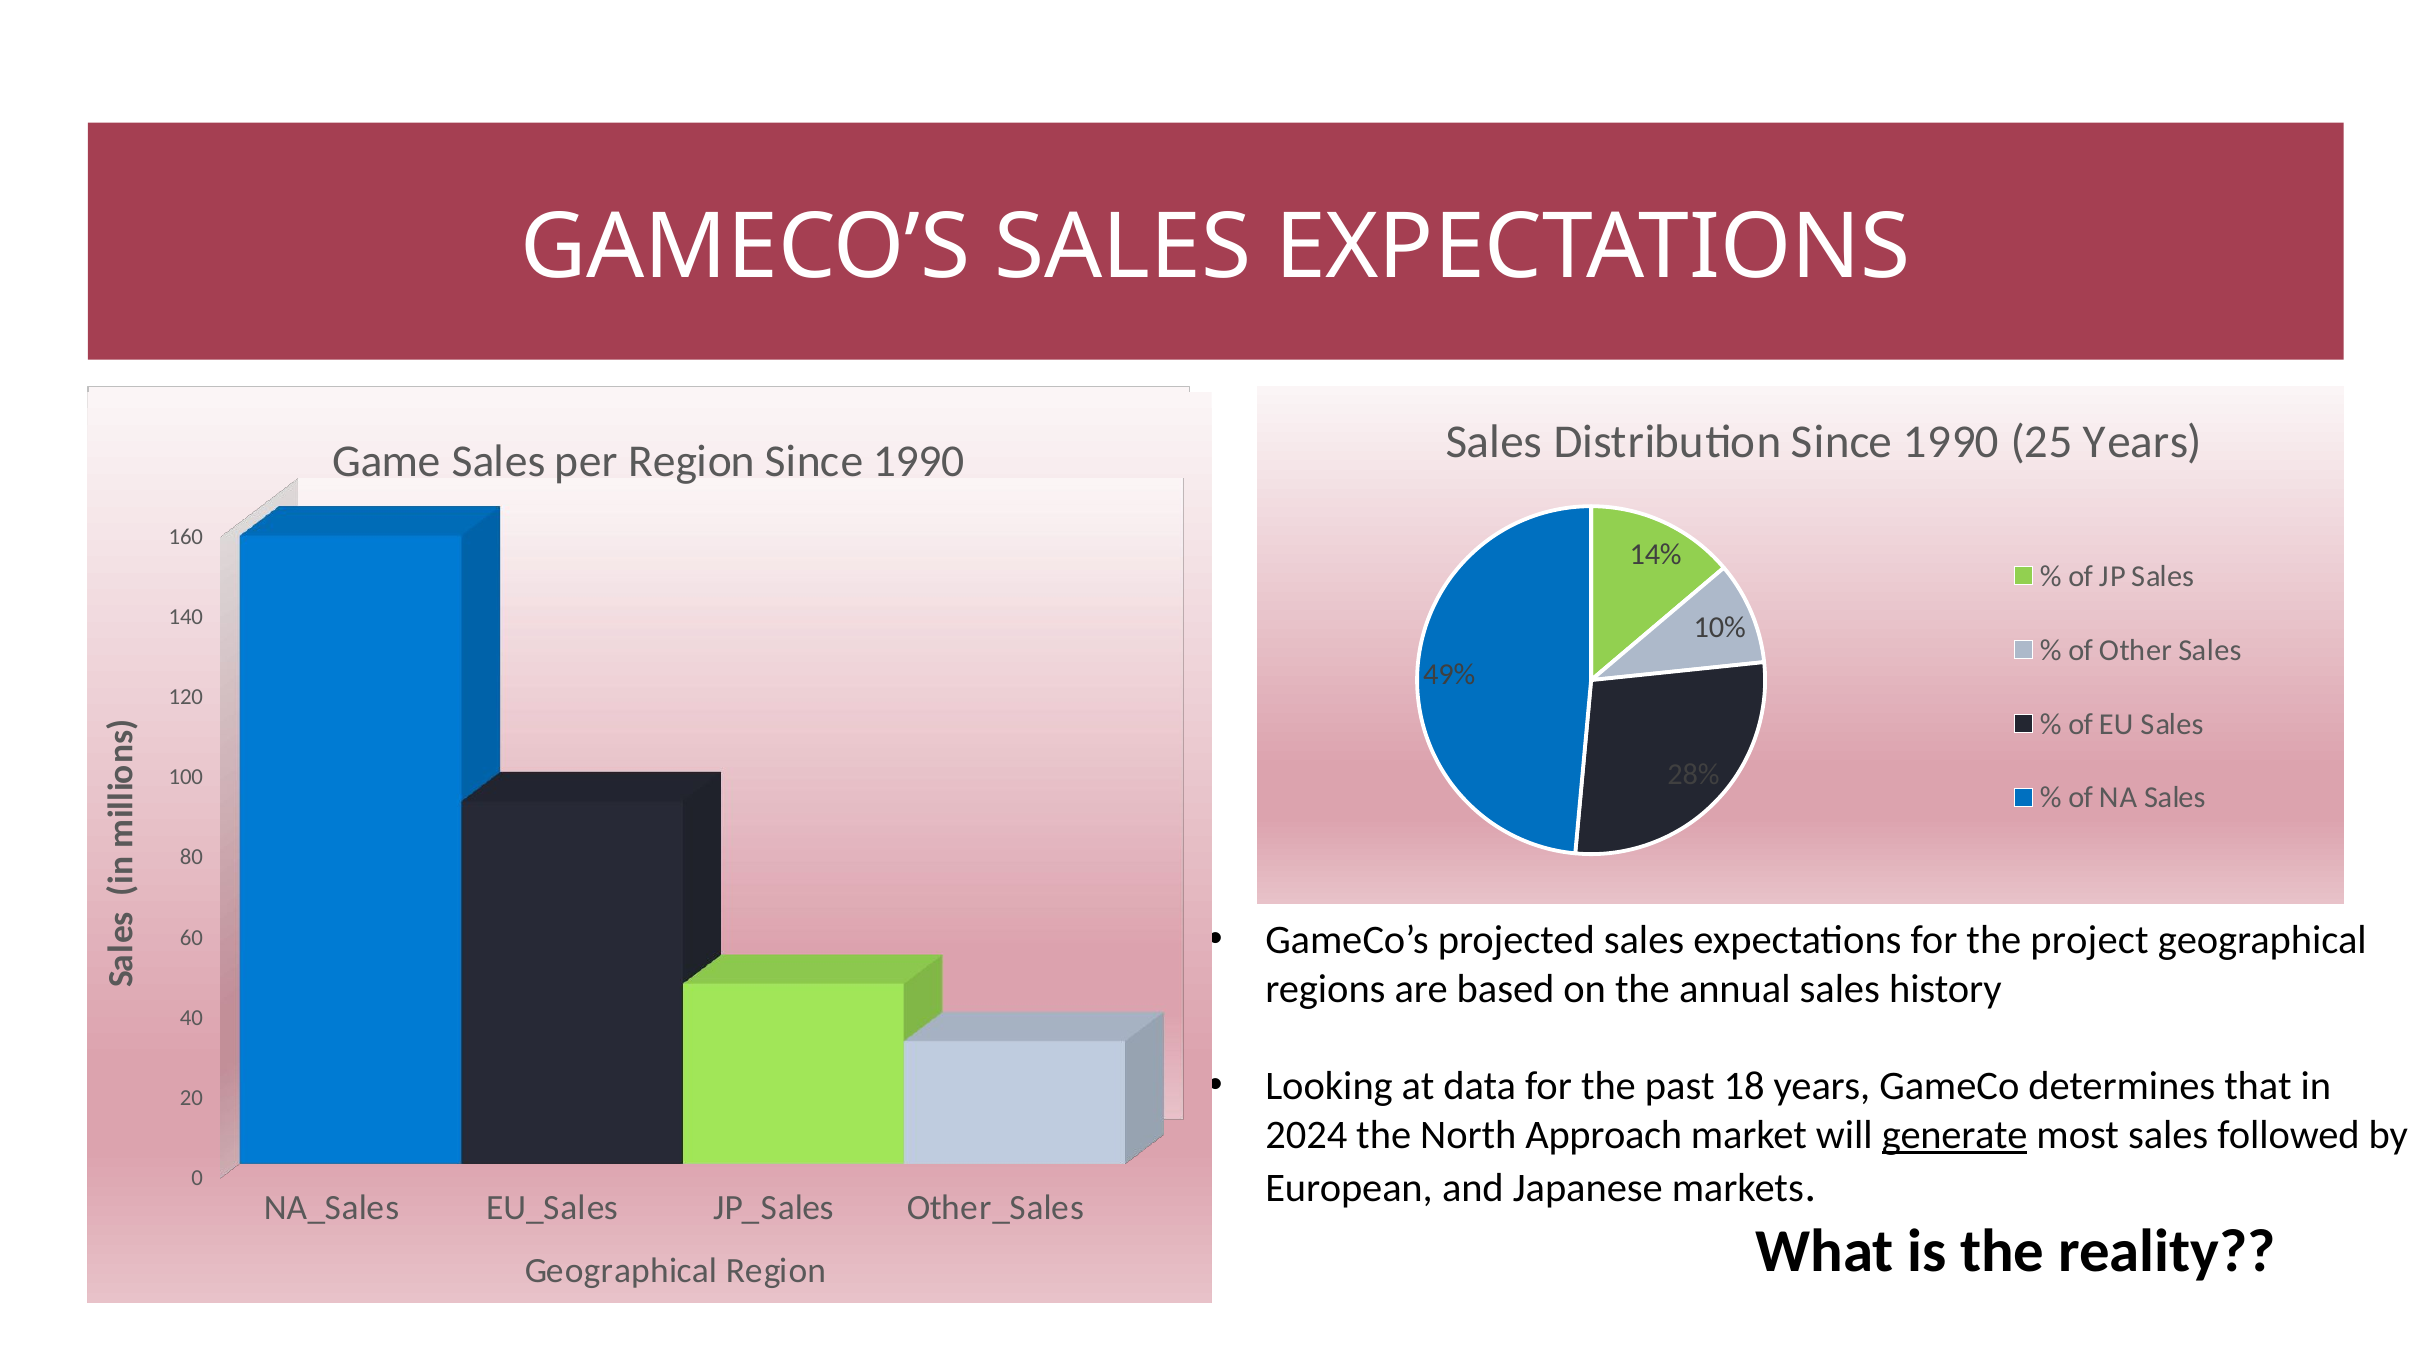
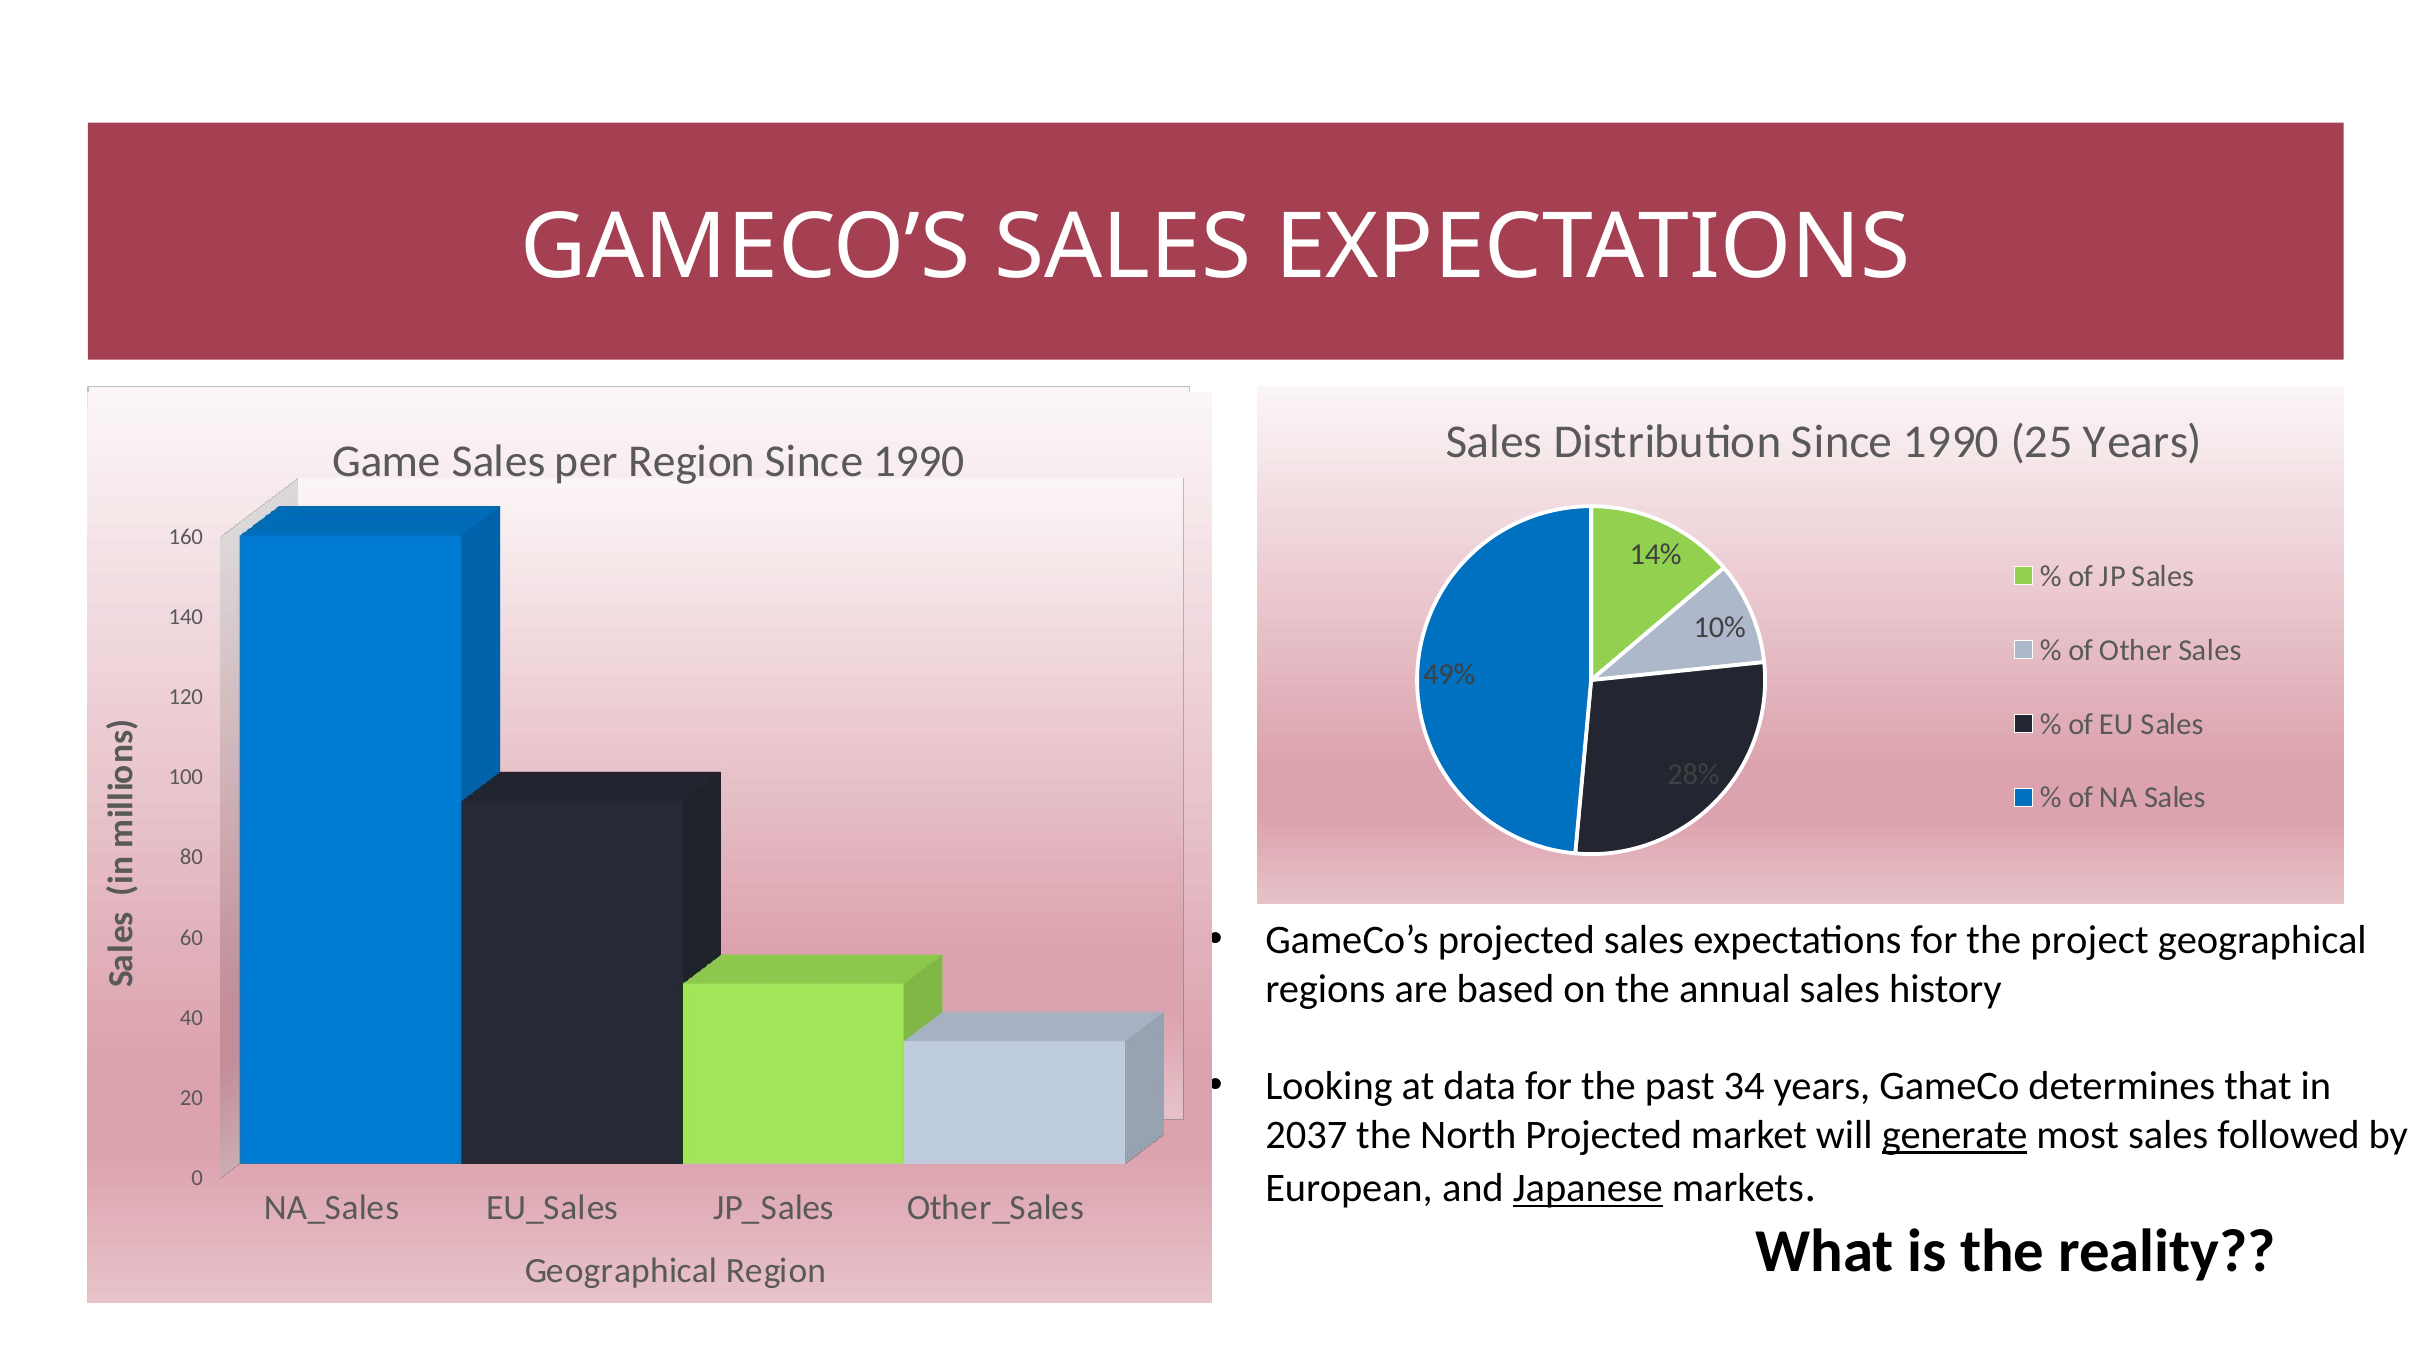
18: 18 -> 34 (1744, 1086)
2024: 2024 -> 2037 (1306, 1135)
North Approach: Approach -> Projected (1604, 1135)
Japanese underline: none -> present (1588, 1189)
